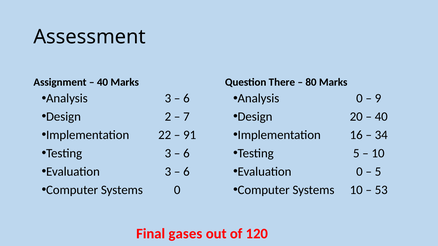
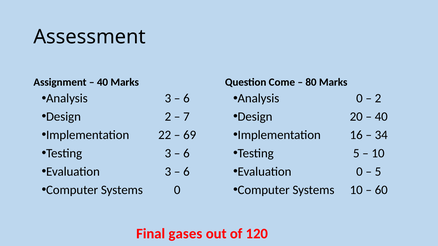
There: There -> Come (282, 82)
9: 9 -> 2 (378, 98)
91: 91 -> 69 (190, 135)
53: 53 -> 60 (381, 190)
